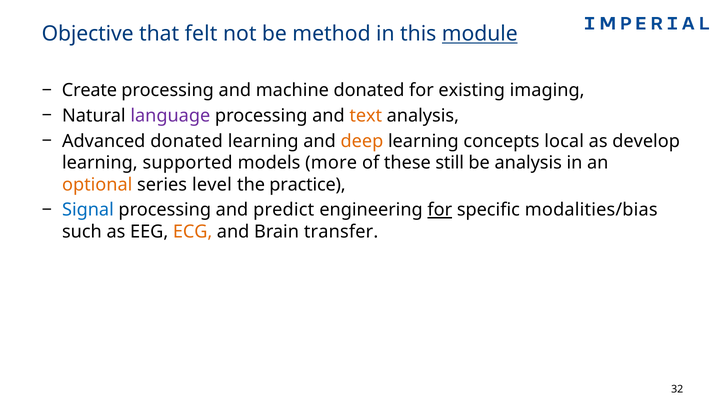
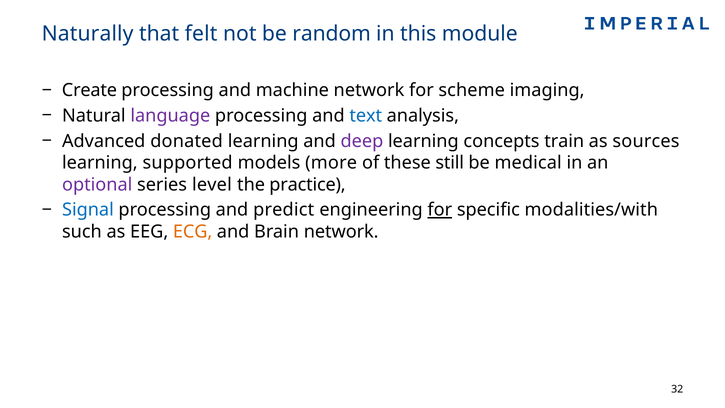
Objective: Objective -> Naturally (88, 34)
method: method -> random (332, 34)
module underline: present -> none (480, 34)
machine donated: donated -> network (369, 90)
existing: existing -> scheme (472, 90)
text colour: orange -> blue (366, 116)
deep colour: orange -> purple (362, 141)
local: local -> train (564, 141)
develop: develop -> sources (646, 141)
be analysis: analysis -> medical (528, 163)
optional colour: orange -> purple (97, 185)
modalities/bias: modalities/bias -> modalities/with (591, 210)
Brain transfer: transfer -> network (341, 232)
